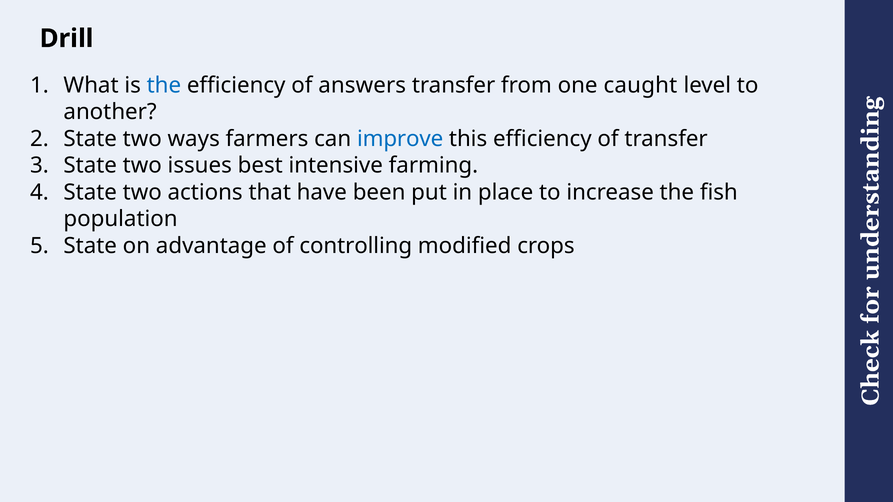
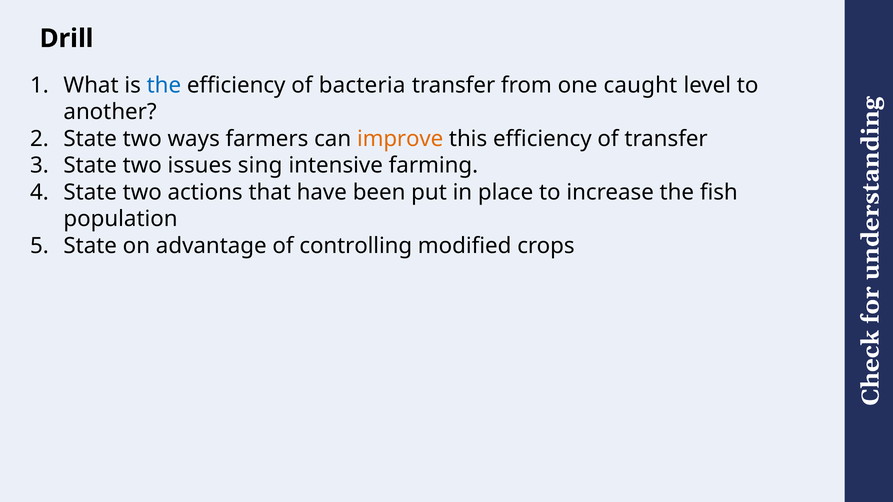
answers: answers -> bacteria (362, 85)
improve colour: blue -> orange (400, 139)
best: best -> sing (260, 166)
